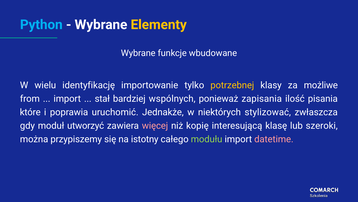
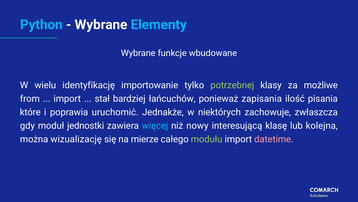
Elementy colour: yellow -> light blue (159, 25)
potrzebnej colour: yellow -> light green (232, 85)
wspólnych: wspólnych -> łańcuchów (172, 99)
stylizować: stylizować -> zachowuje (268, 112)
utworzyć: utworzyć -> jednostki (86, 125)
więcej colour: pink -> light blue (155, 125)
kopię: kopię -> nowy (197, 125)
szeroki: szeroki -> kolejna (322, 125)
przypiszemy: przypiszemy -> wizualizację (76, 139)
istotny: istotny -> mierze (145, 139)
